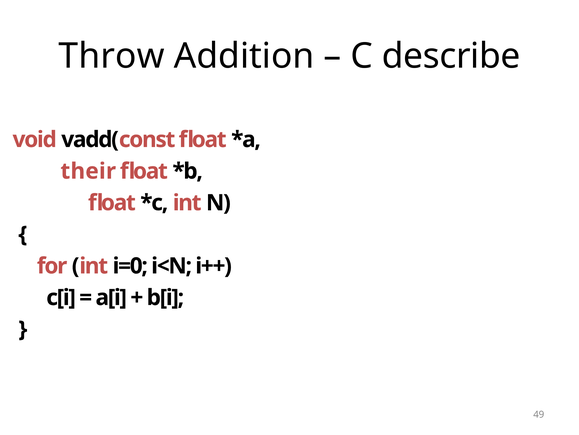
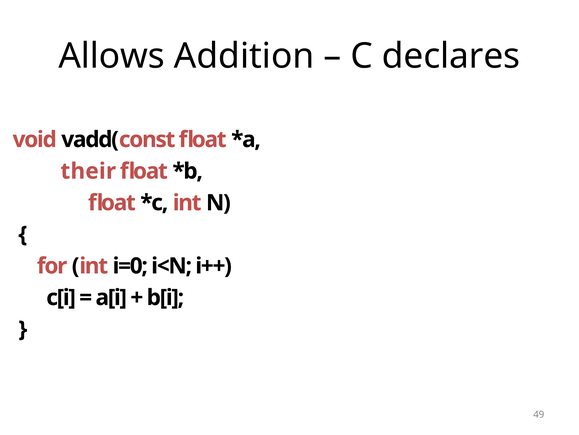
Throw: Throw -> Allows (112, 56)
describe: describe -> declares (451, 56)
